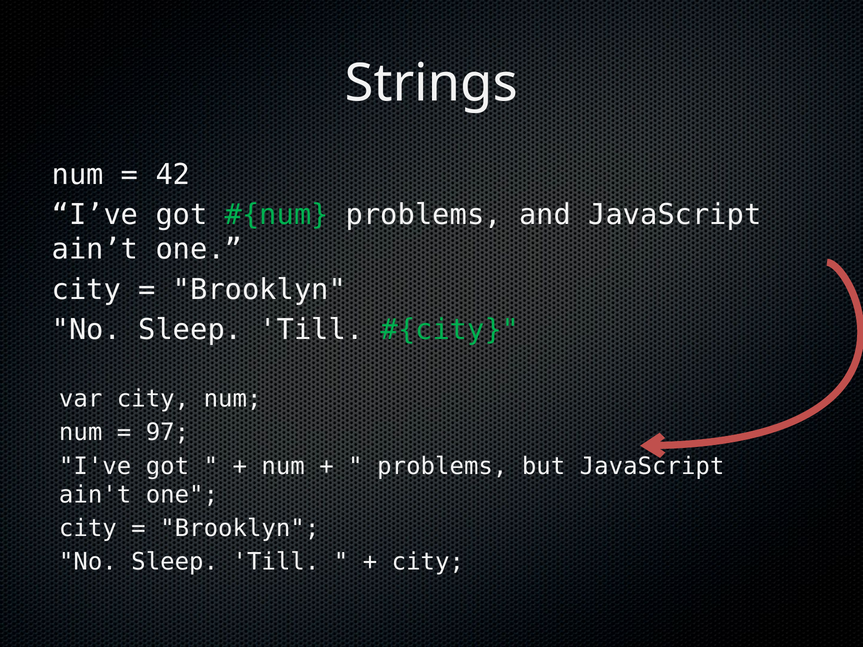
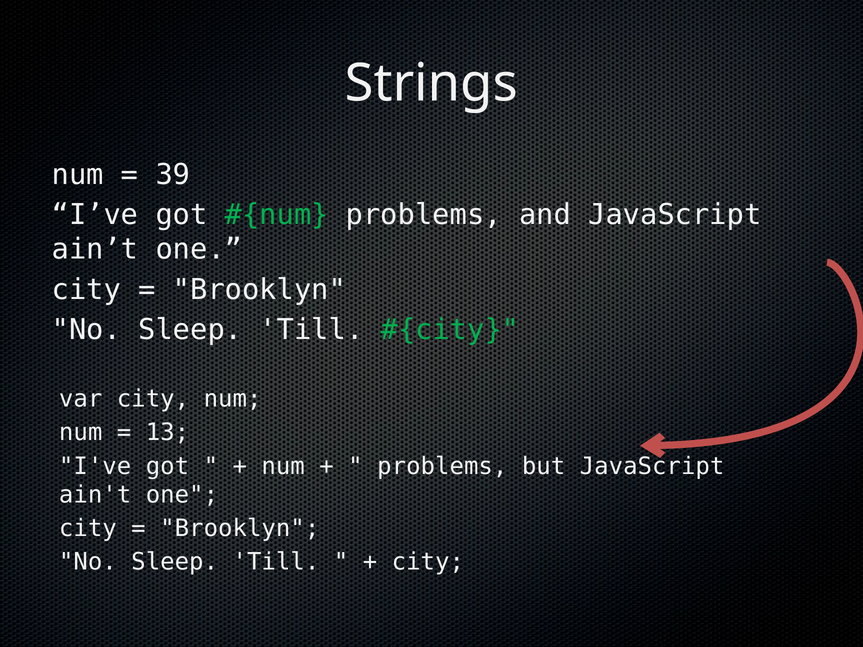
42: 42 -> 39 (173, 175)
97: 97 -> 13 (167, 433)
